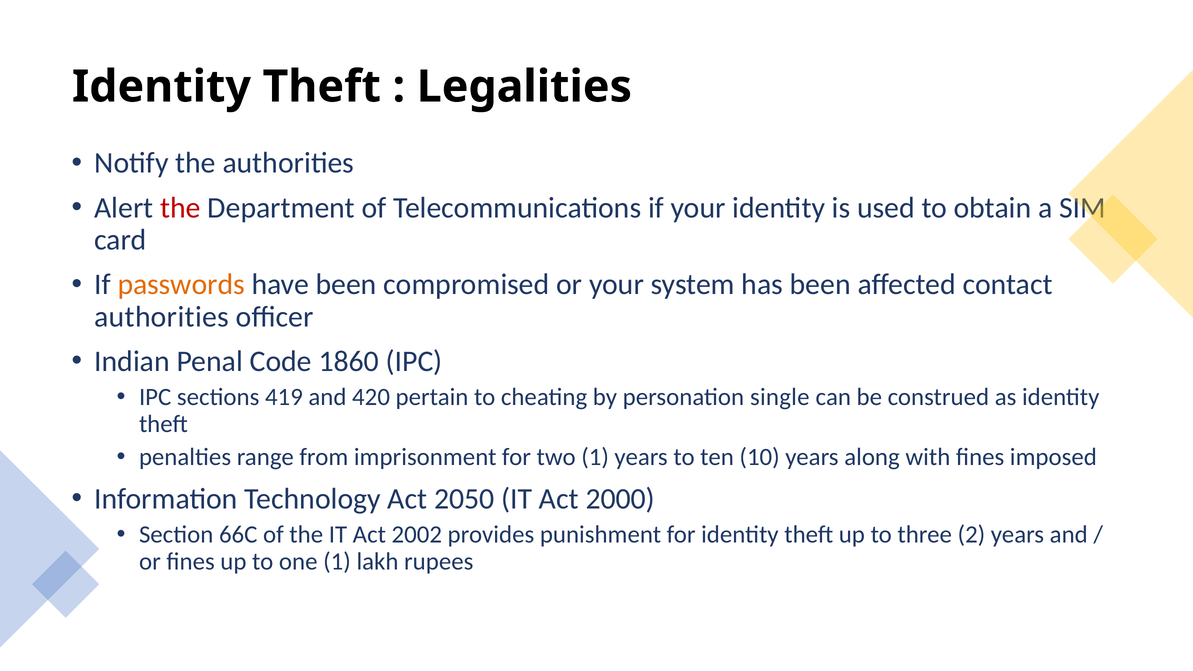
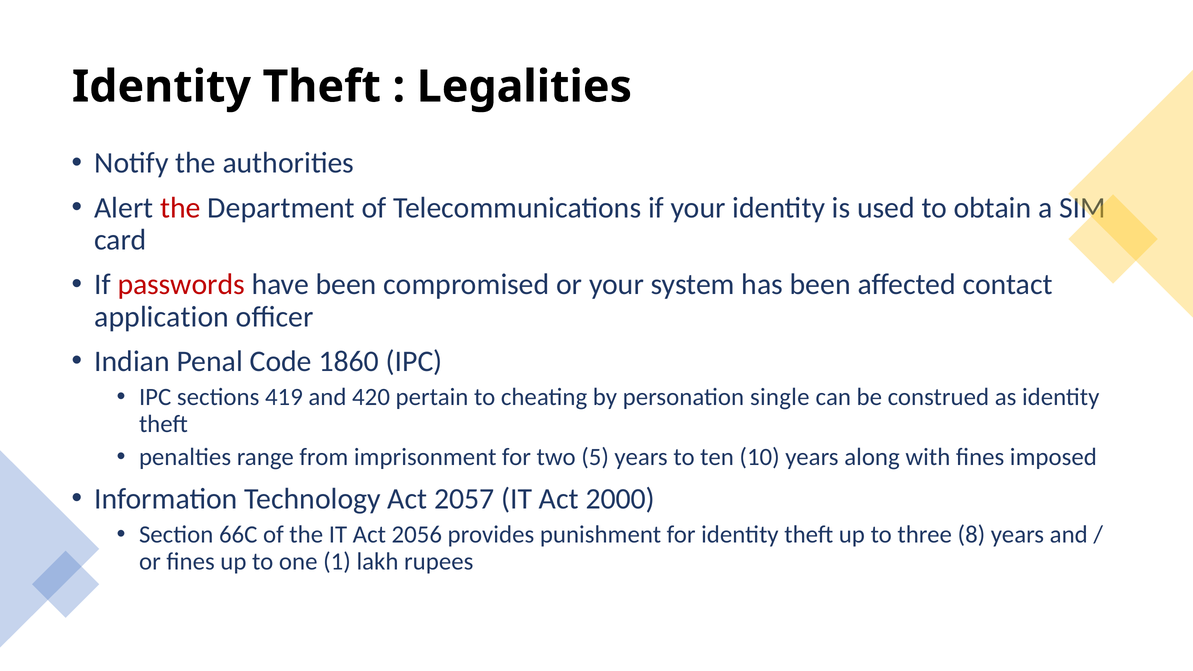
passwords colour: orange -> red (181, 285)
authorities: authorities -> application (162, 317)
two 1: 1 -> 5 (595, 457)
2050: 2050 -> 2057 (464, 499)
2002: 2002 -> 2056 (417, 535)
2: 2 -> 8 (971, 535)
